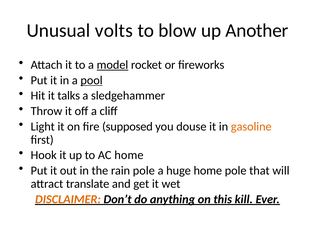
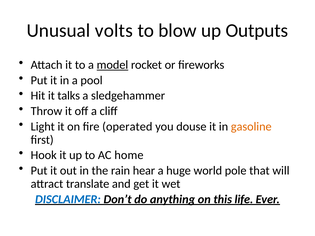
Another: Another -> Outputs (257, 30)
pool underline: present -> none (92, 80)
supposed: supposed -> operated (127, 127)
rain pole: pole -> hear (144, 171)
huge home: home -> world (208, 171)
DISCLAIMER colour: orange -> blue (68, 199)
kill: kill -> life (244, 199)
